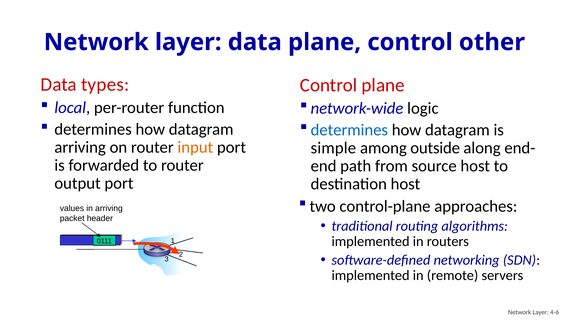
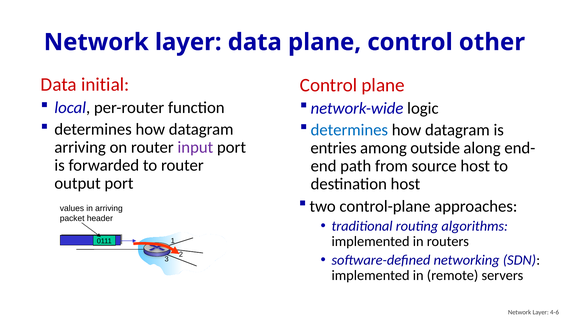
types: types -> initial (105, 85)
input colour: orange -> purple (195, 147)
simple: simple -> entries (334, 148)
